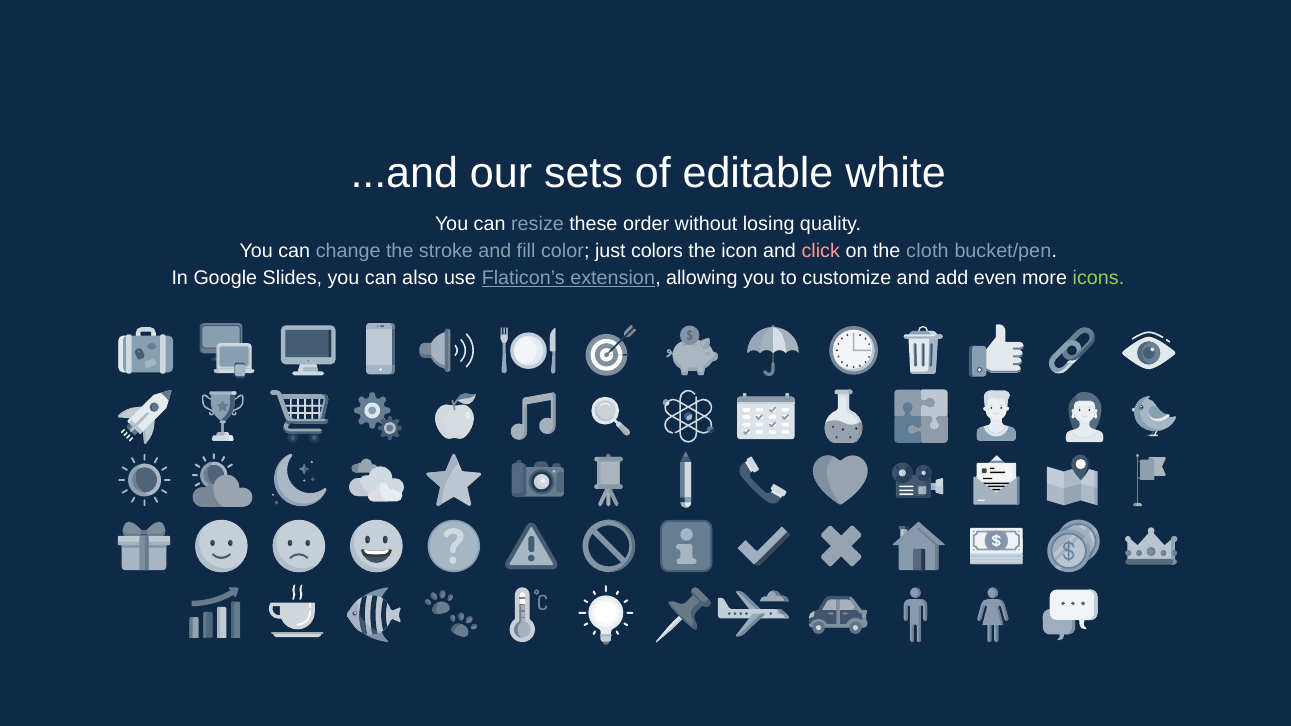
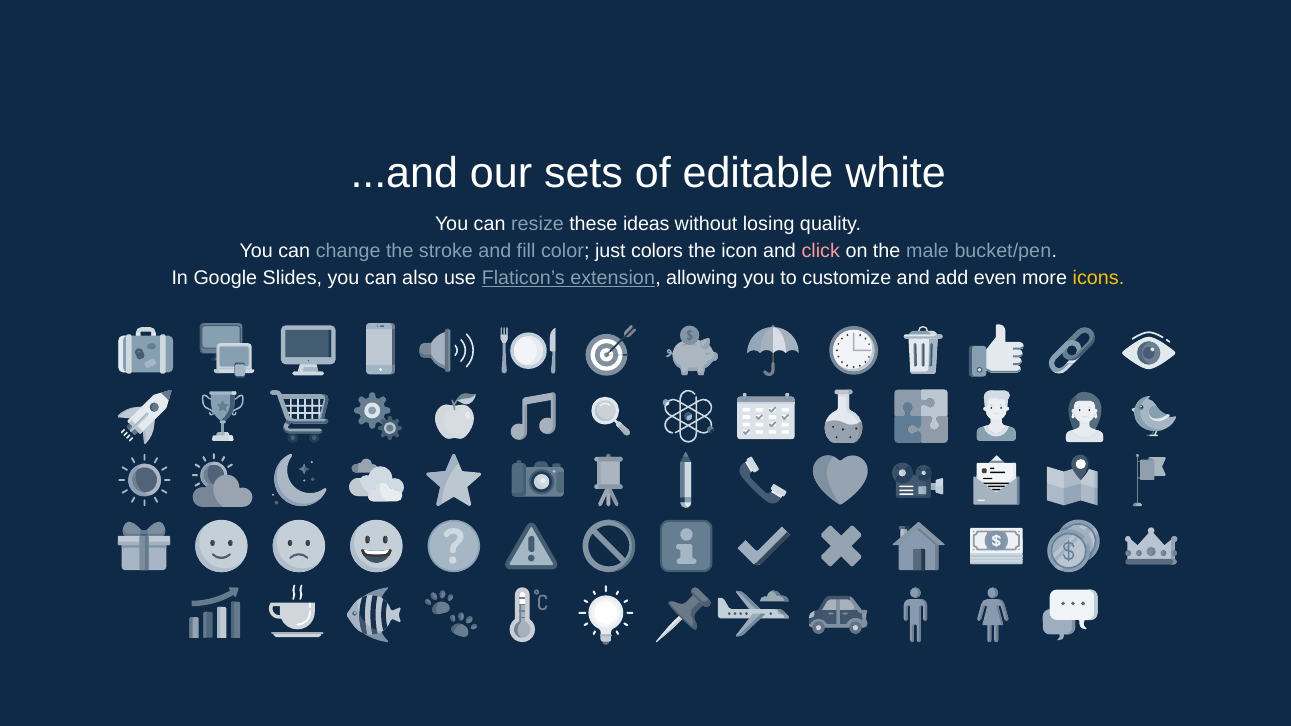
order: order -> ideas (646, 224)
cloth: cloth -> male (928, 251)
icons colour: light green -> yellow (1098, 278)
